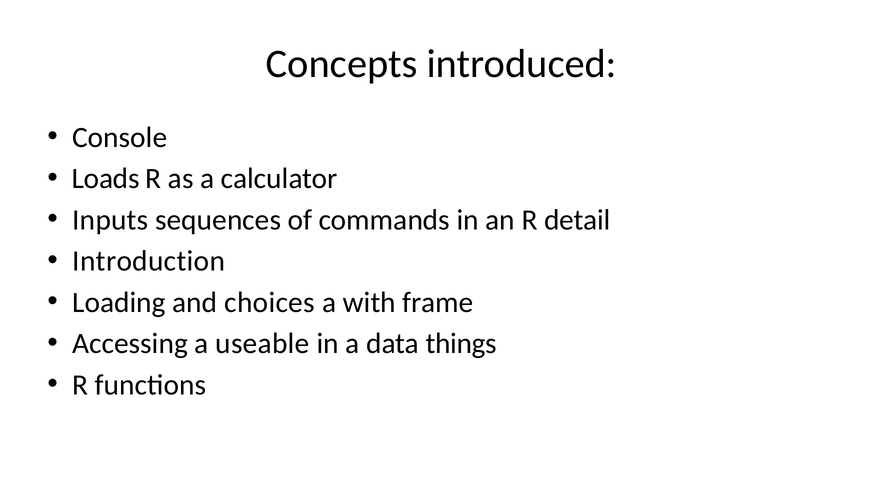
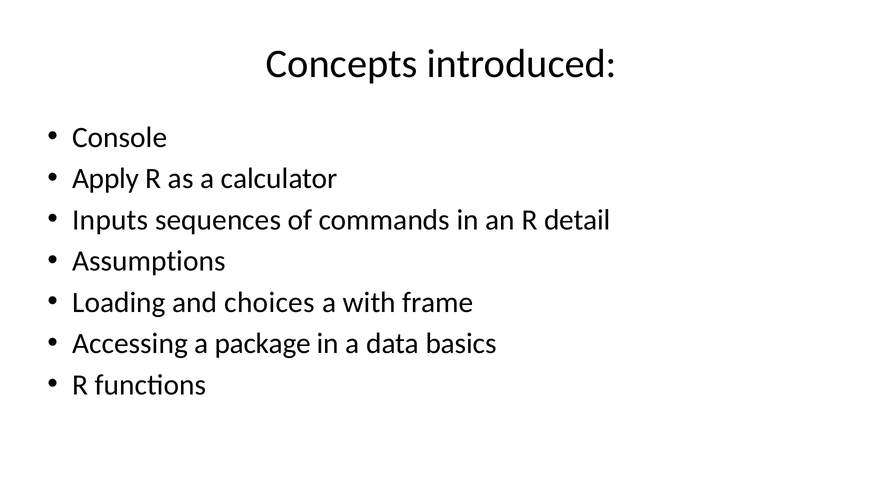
Loads: Loads -> Apply (106, 178)
Introduction: Introduction -> Assumptions (149, 261)
useable: useable -> package (263, 343)
things: things -> basics (461, 343)
